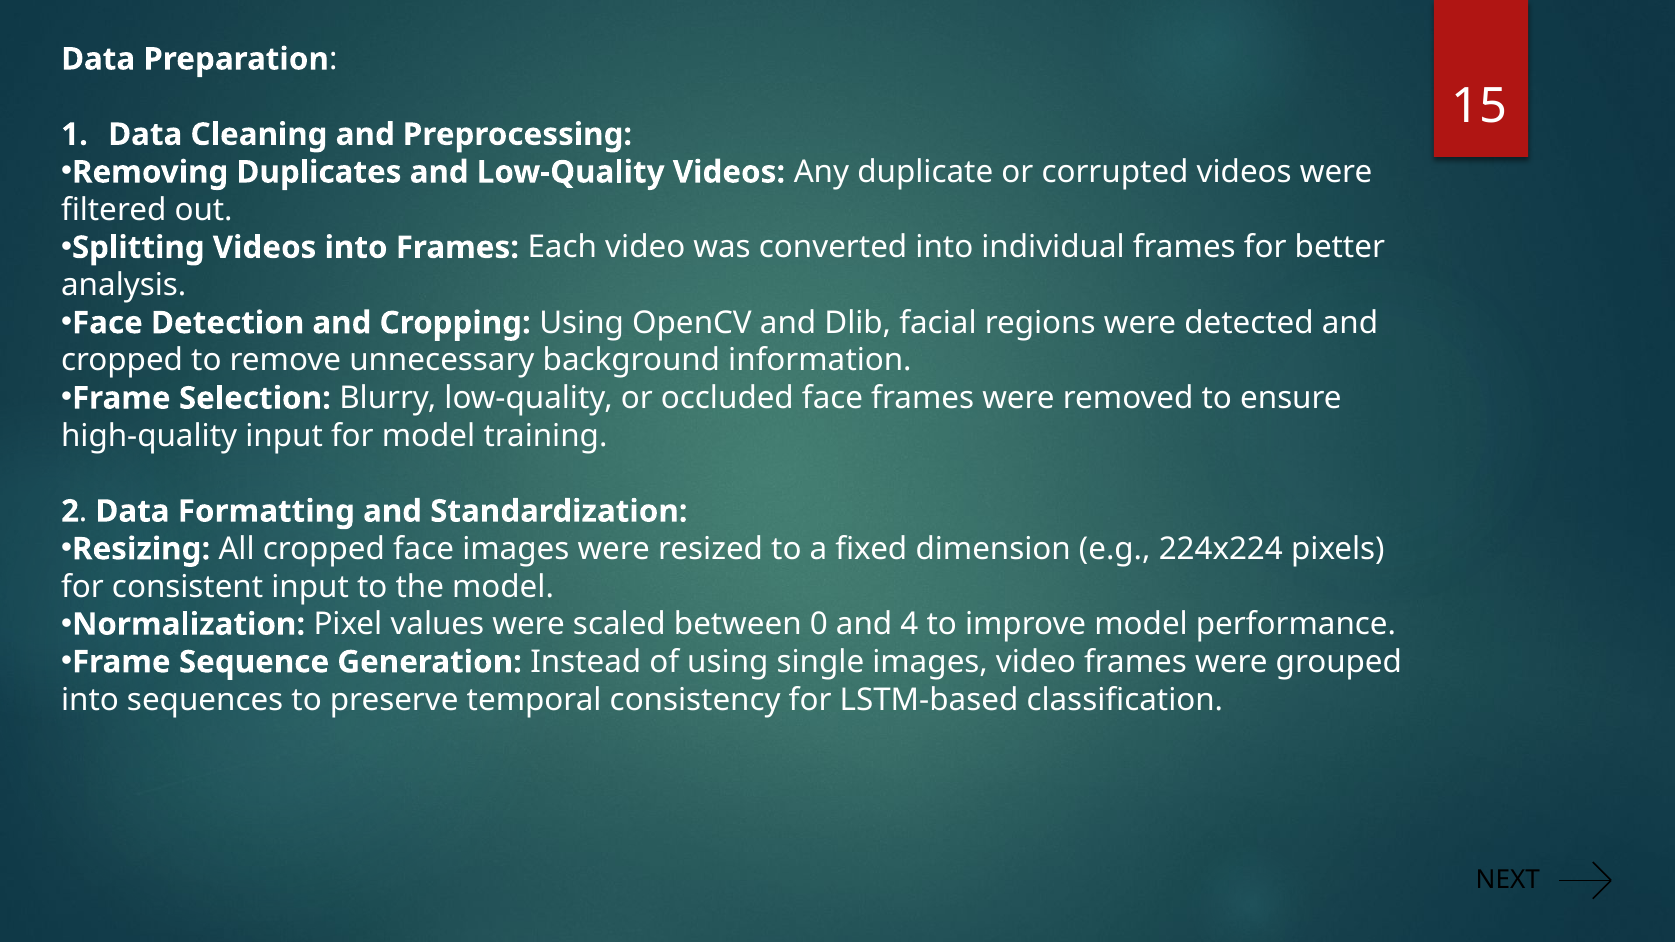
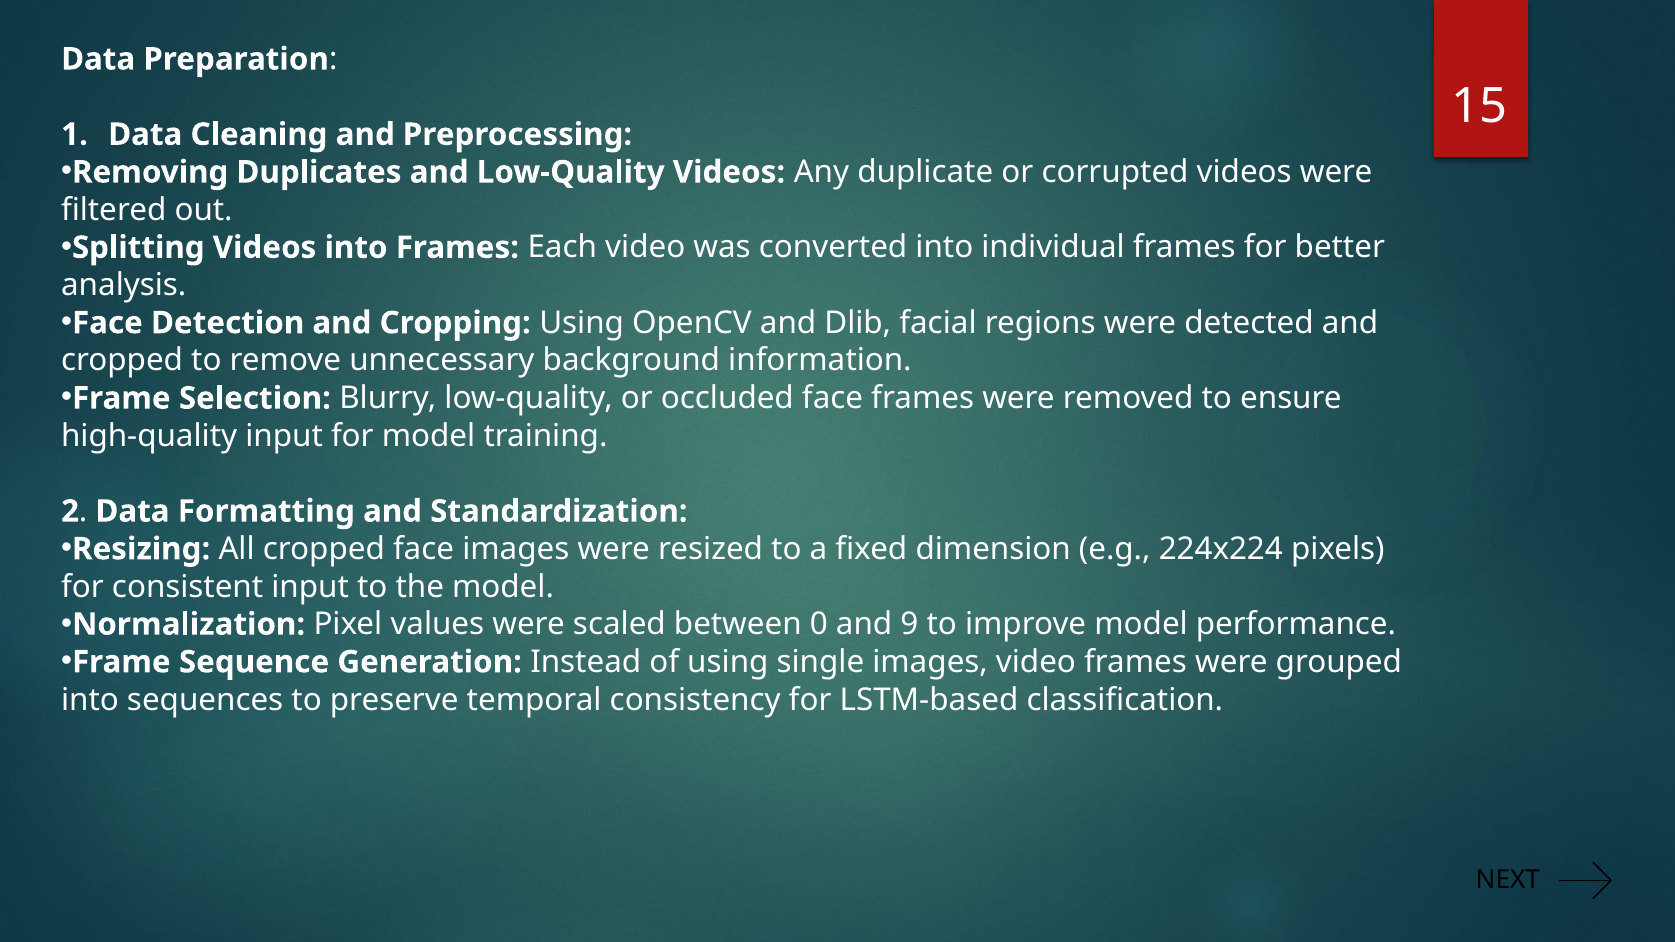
4: 4 -> 9 (909, 624)
